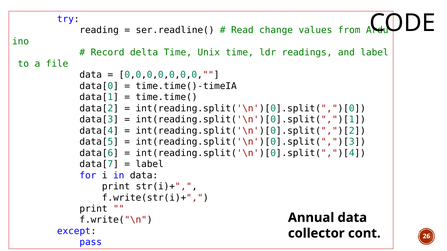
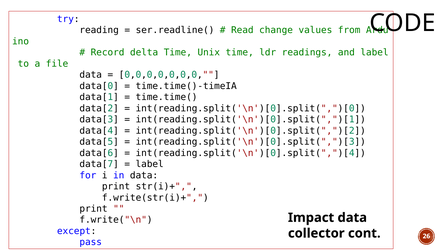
Annual: Annual -> Impact (311, 218)
